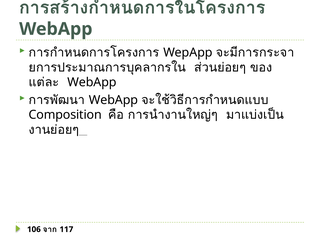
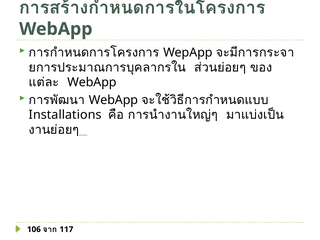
Composition: Composition -> Installations (65, 115)
